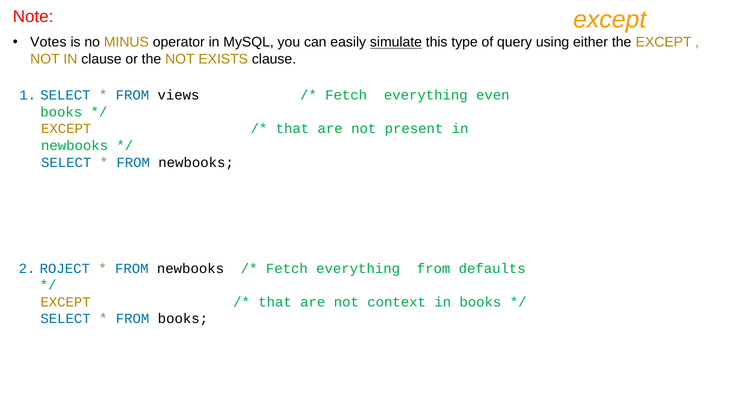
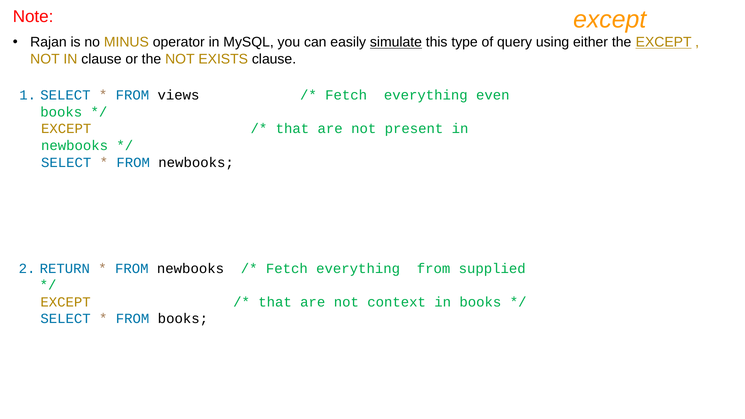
Votes: Votes -> Rajan (48, 42)
EXCEPT underline: none -> present (664, 42)
ROJECT: ROJECT -> RETURN (65, 269)
defaults: defaults -> supplied (492, 269)
